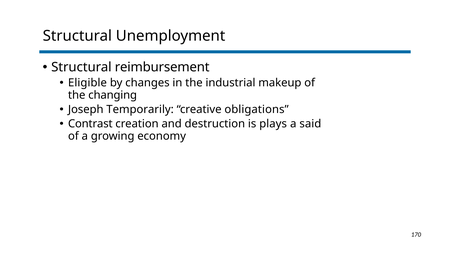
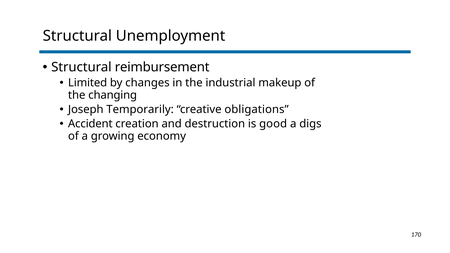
Eligible: Eligible -> Limited (88, 83)
Contrast: Contrast -> Accident (90, 124)
plays: plays -> good (273, 124)
said: said -> digs (310, 124)
